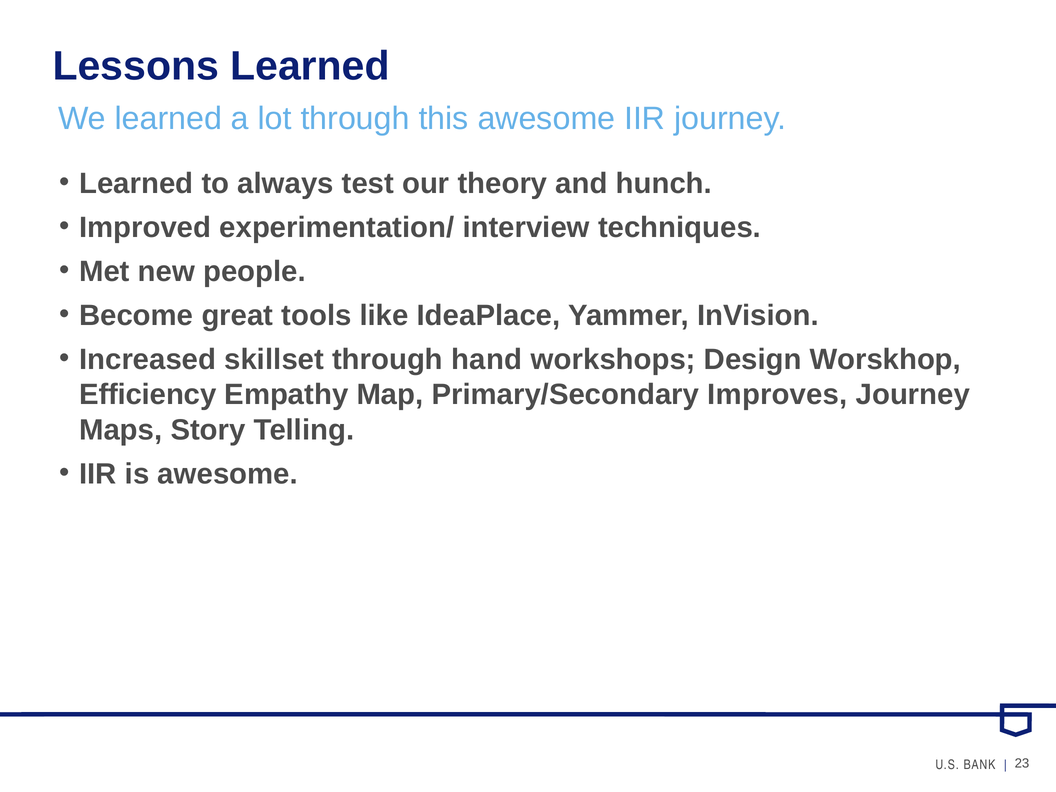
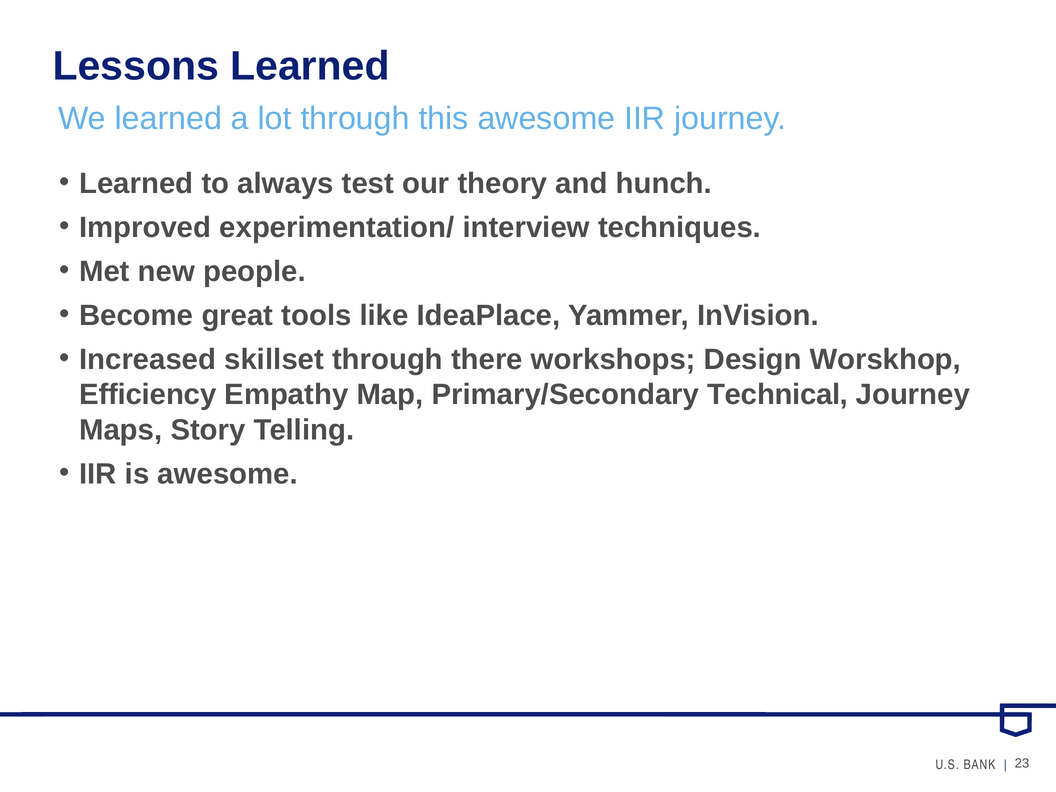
hand: hand -> there (487, 359)
Improves: Improves -> Technical (778, 395)
